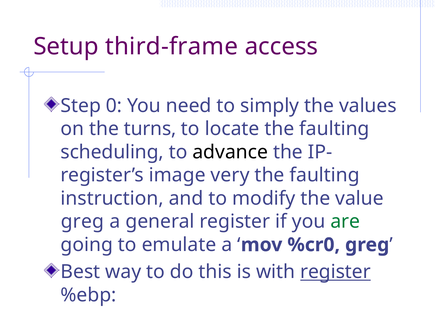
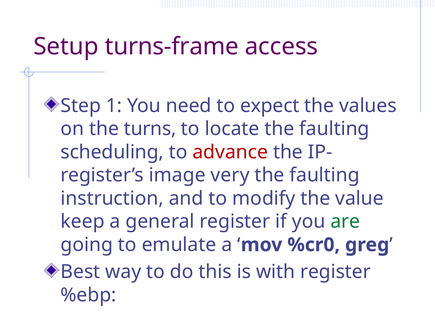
third-frame: third-frame -> turns-frame (172, 47)
0: 0 -> 1 (114, 106)
simply: simply -> expect (270, 106)
advance colour: black -> red (230, 152)
greg: greg -> keep (83, 222)
register underline: present -> none (335, 272)
